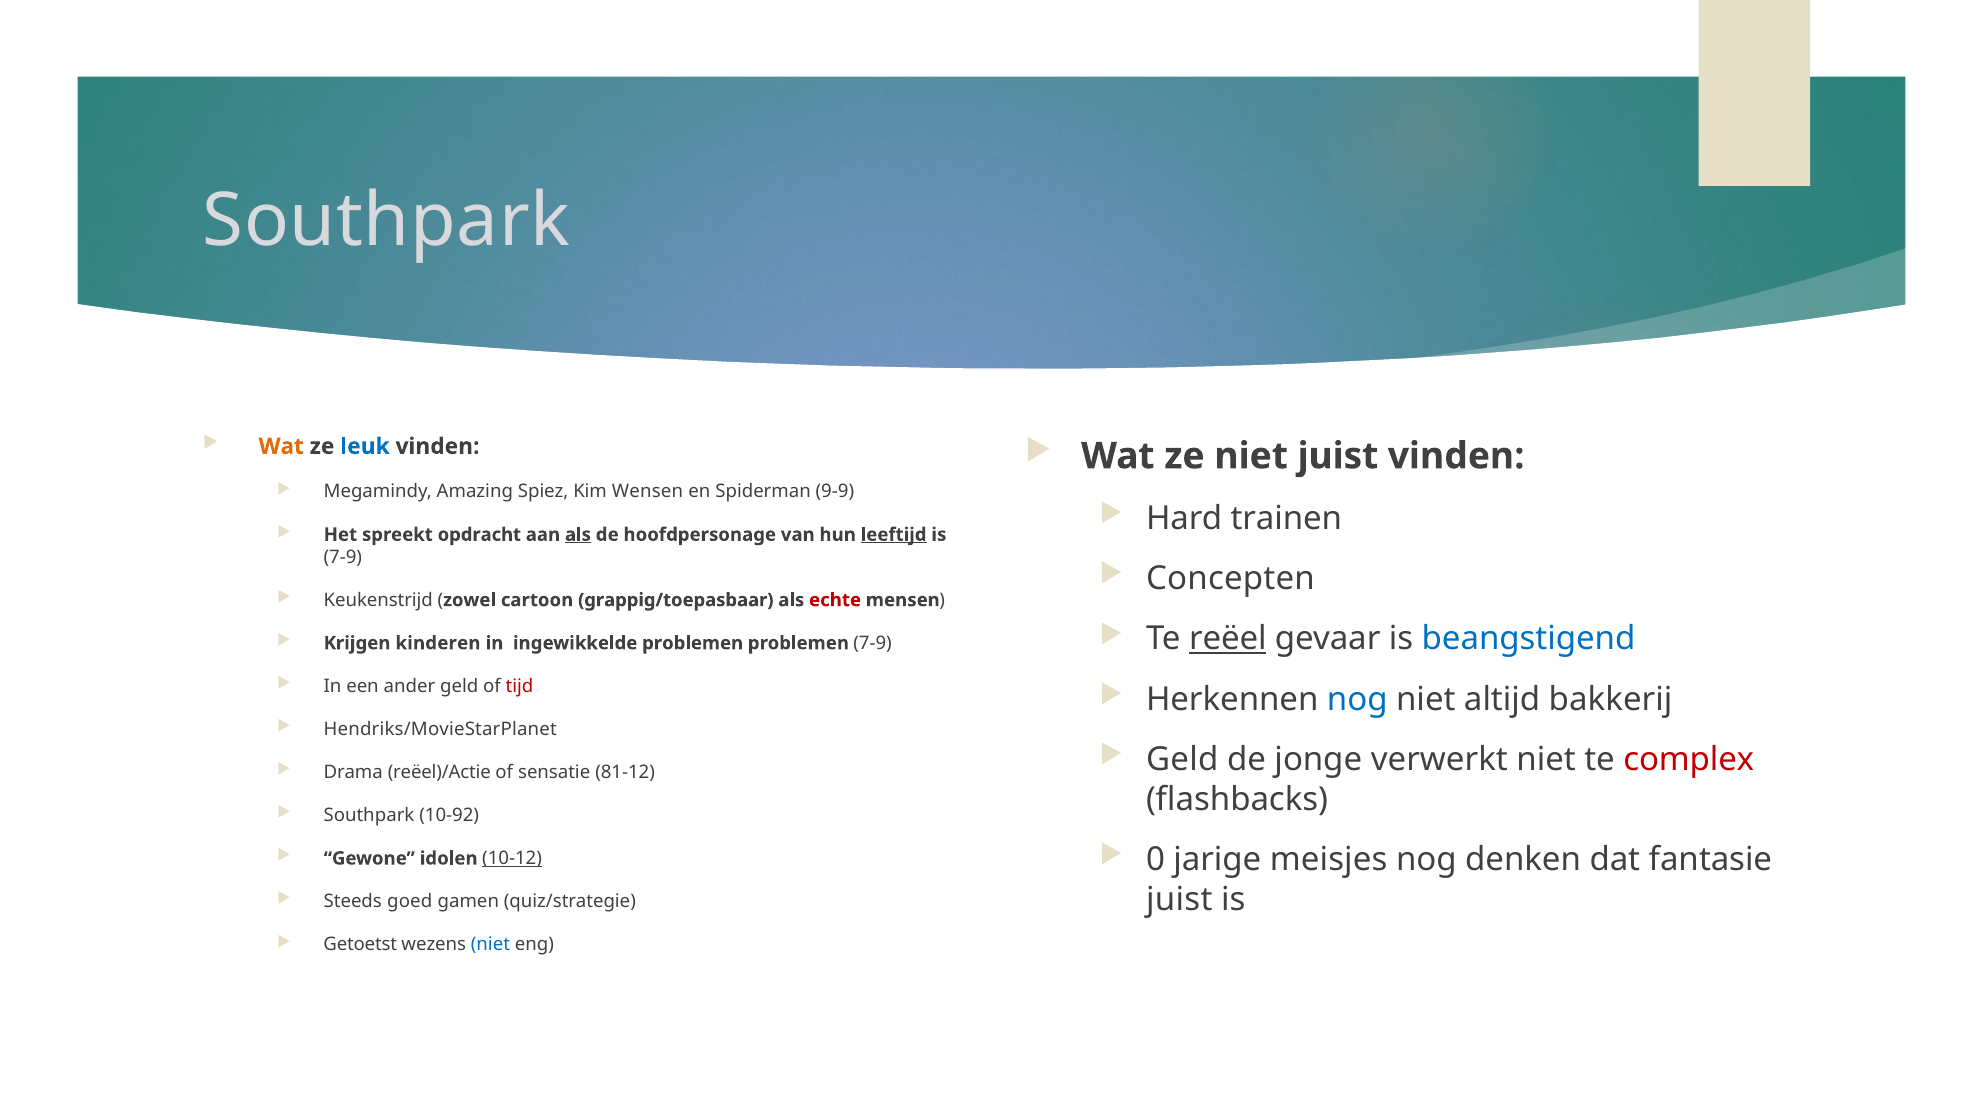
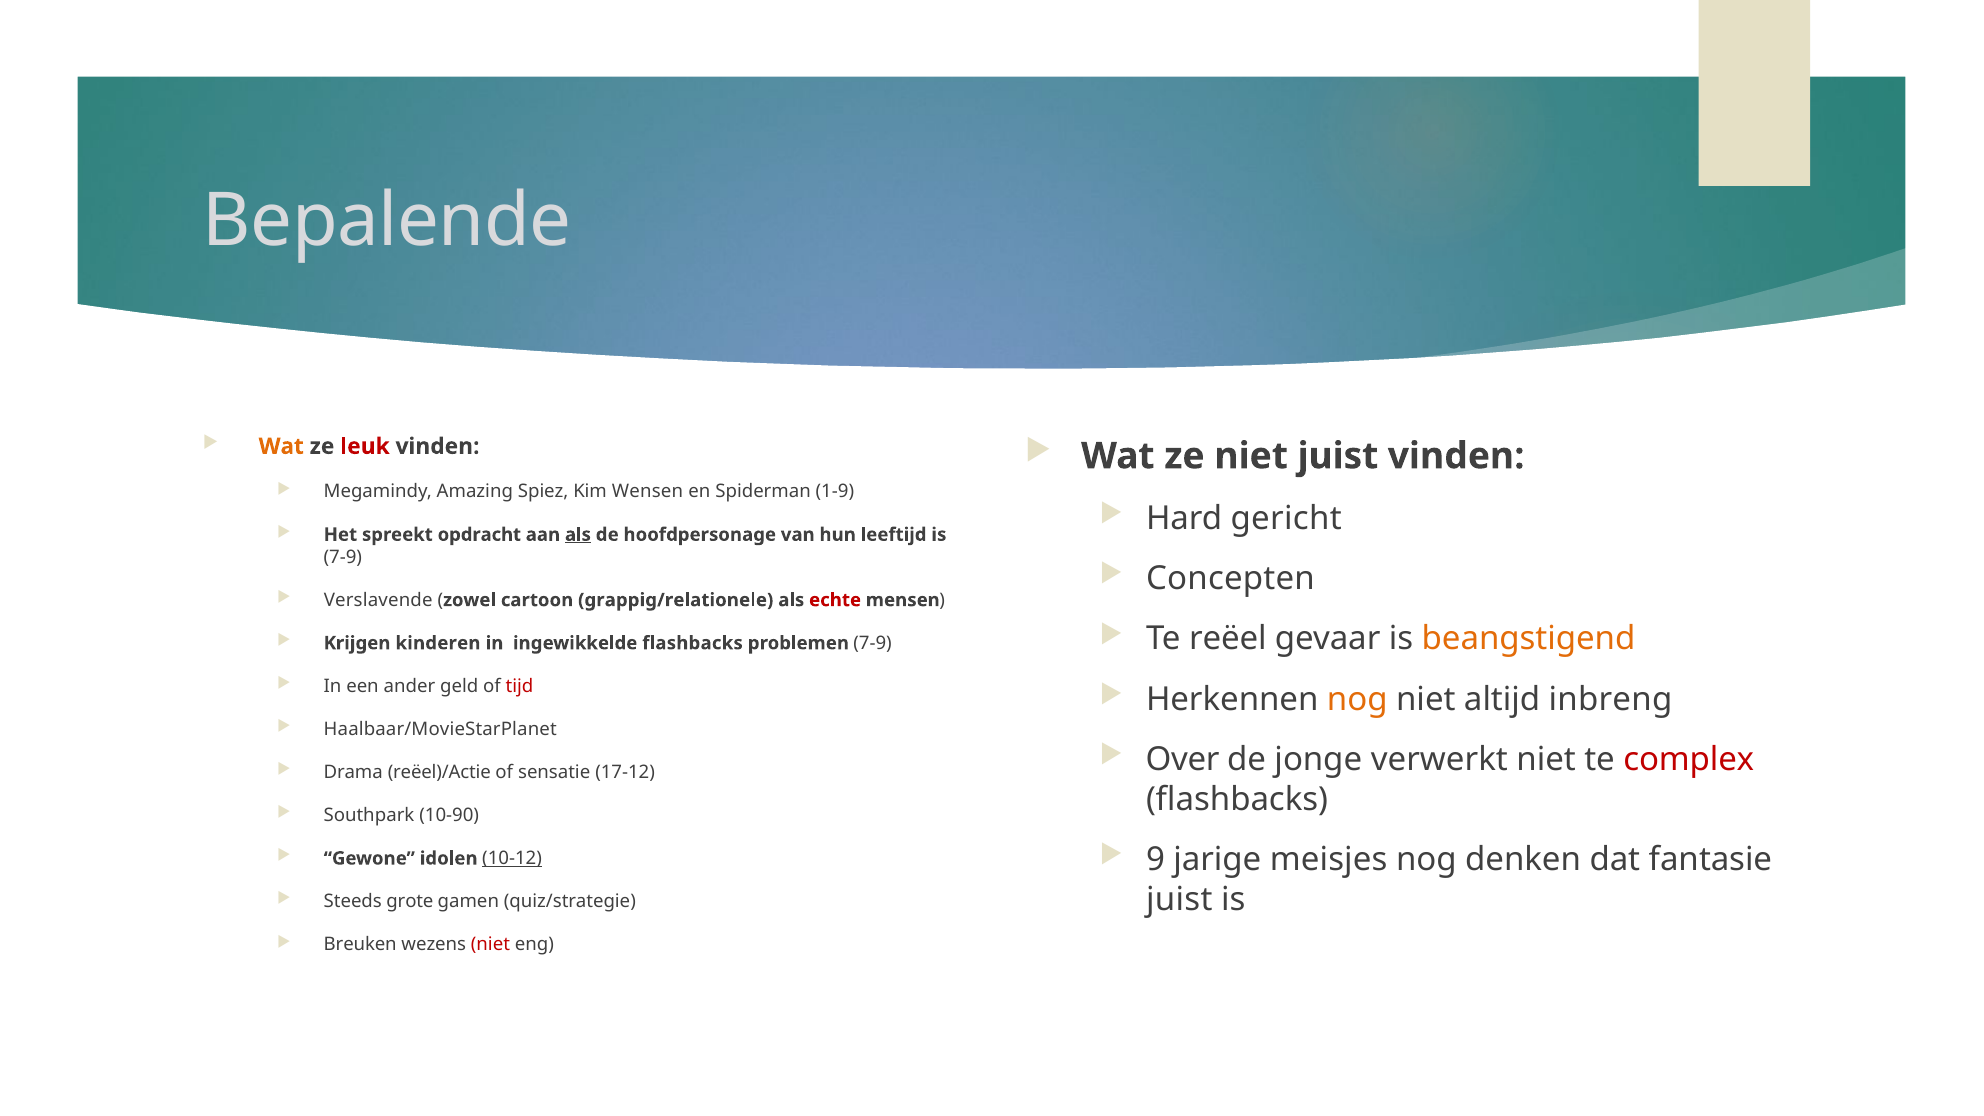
Southpark: Southpark -> Bepalende (387, 221)
leuk colour: blue -> red (365, 446)
9-9: 9-9 -> 1-9 (835, 492)
trainen: trainen -> gericht (1286, 519)
leeftijd underline: present -> none (894, 535)
Keukenstrijd: Keukenstrijd -> Verslavende (378, 600)
grappig/toepasbaar: grappig/toepasbaar -> grappig/relationele (676, 600)
reëel underline: present -> none (1228, 639)
beangstigend colour: blue -> orange (1529, 639)
ingewikkelde problemen: problemen -> flashbacks (693, 643)
nog colour: blue -> orange (1357, 699)
bakkerij: bakkerij -> inbreng (1610, 699)
Hendriks/MovieStarPlanet: Hendriks/MovieStarPlanet -> Haalbaar/MovieStarPlanet (440, 729)
Geld: Geld -> Over (1183, 760)
81-12: 81-12 -> 17-12 (625, 772)
10-92: 10-92 -> 10-90 (449, 815)
0: 0 -> 9 (1156, 860)
goed: goed -> grote (410, 901)
Getoetst: Getoetst -> Breuken (360, 945)
niet colour: blue -> red (490, 945)
